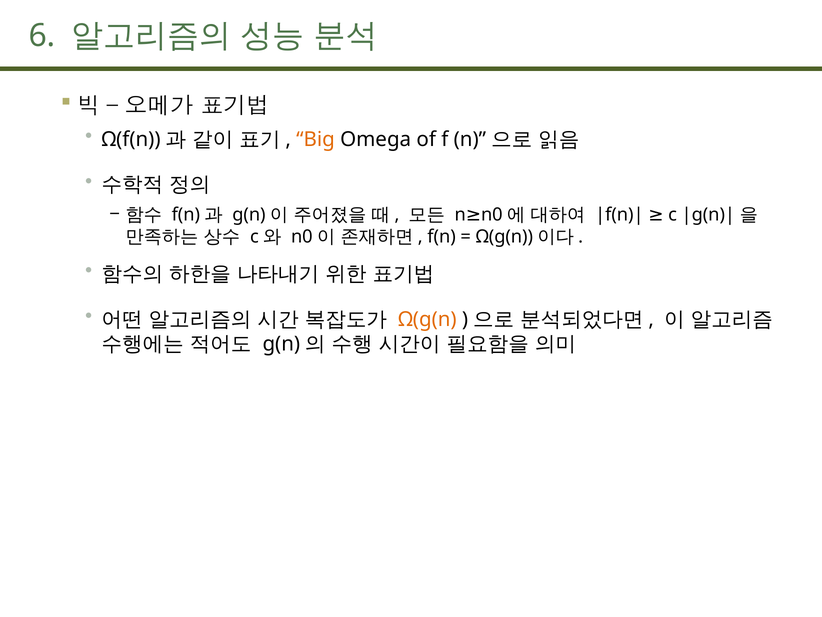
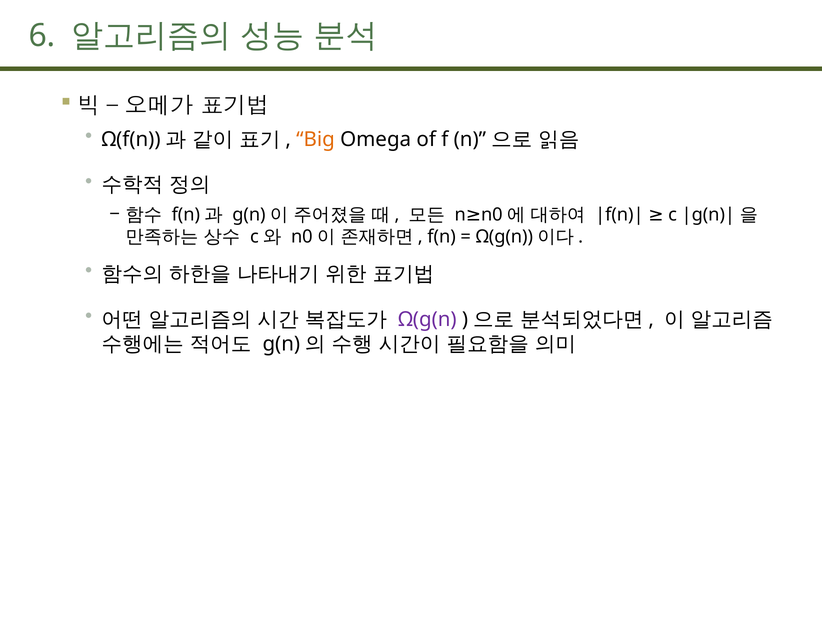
Ω(g(n colour: orange -> purple (427, 319)
